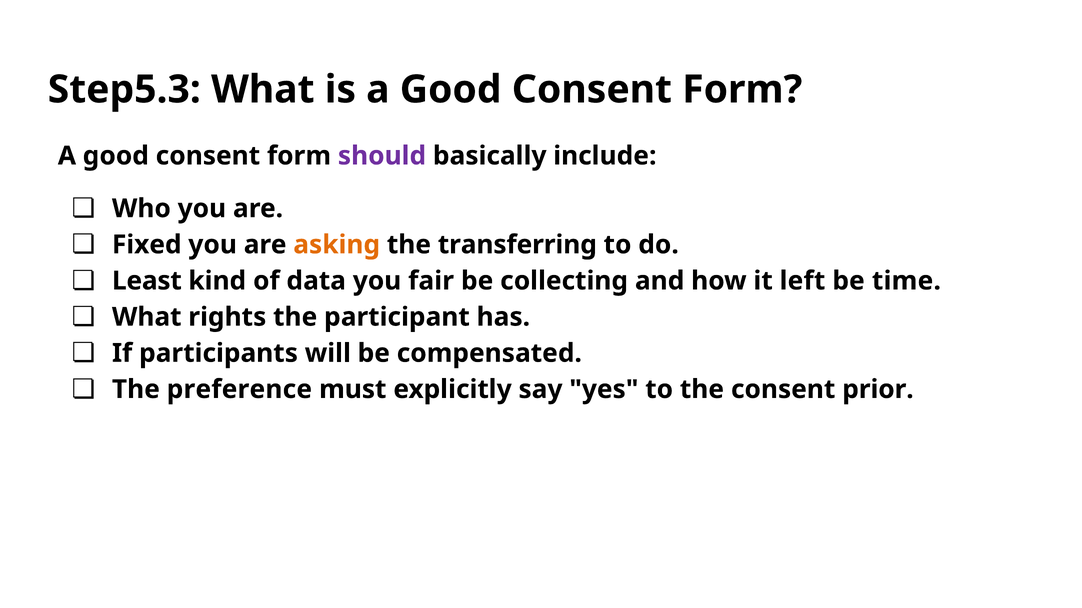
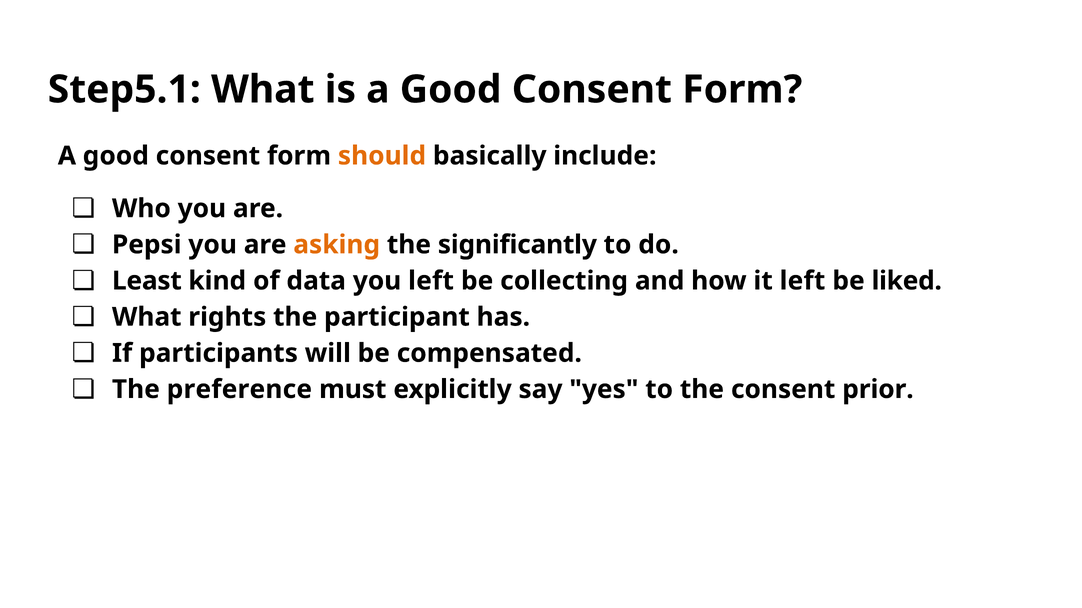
Step5.3: Step5.3 -> Step5.1 (124, 90)
should colour: purple -> orange (382, 156)
Fixed: Fixed -> Pepsi (147, 245)
transferring: transferring -> significantly (517, 245)
you fair: fair -> left (431, 281)
time: time -> liked (907, 281)
